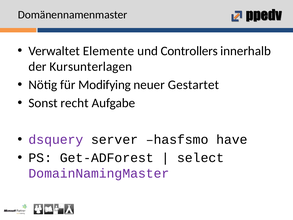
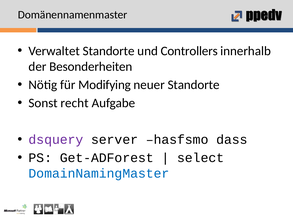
Verwaltet Elemente: Elemente -> Standorte (109, 51)
Kursunterlagen: Kursunterlagen -> Besonderheiten (91, 66)
neuer Gestartet: Gestartet -> Standorte (194, 85)
have: have -> dass (232, 139)
DomainNamingMaster colour: purple -> blue (99, 173)
